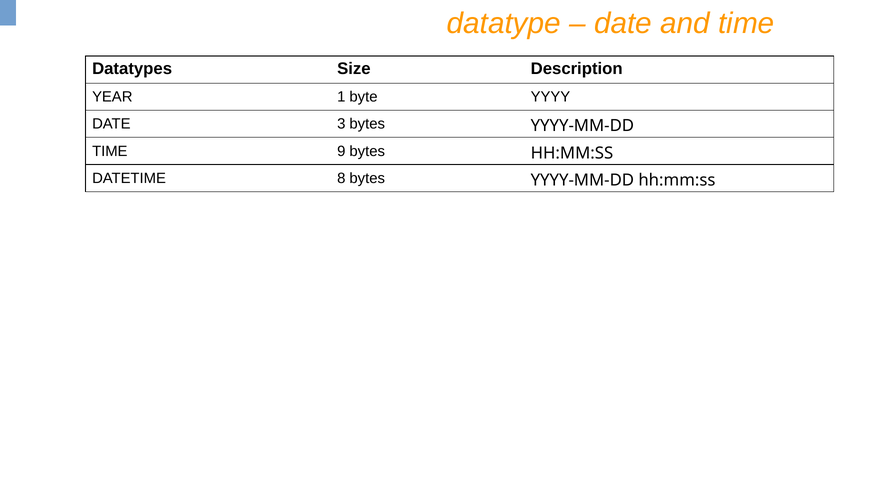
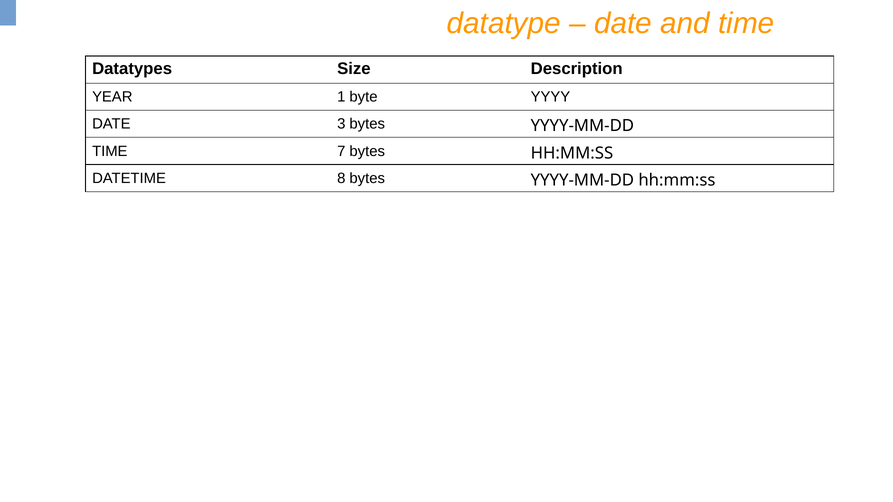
9: 9 -> 7 (341, 151)
